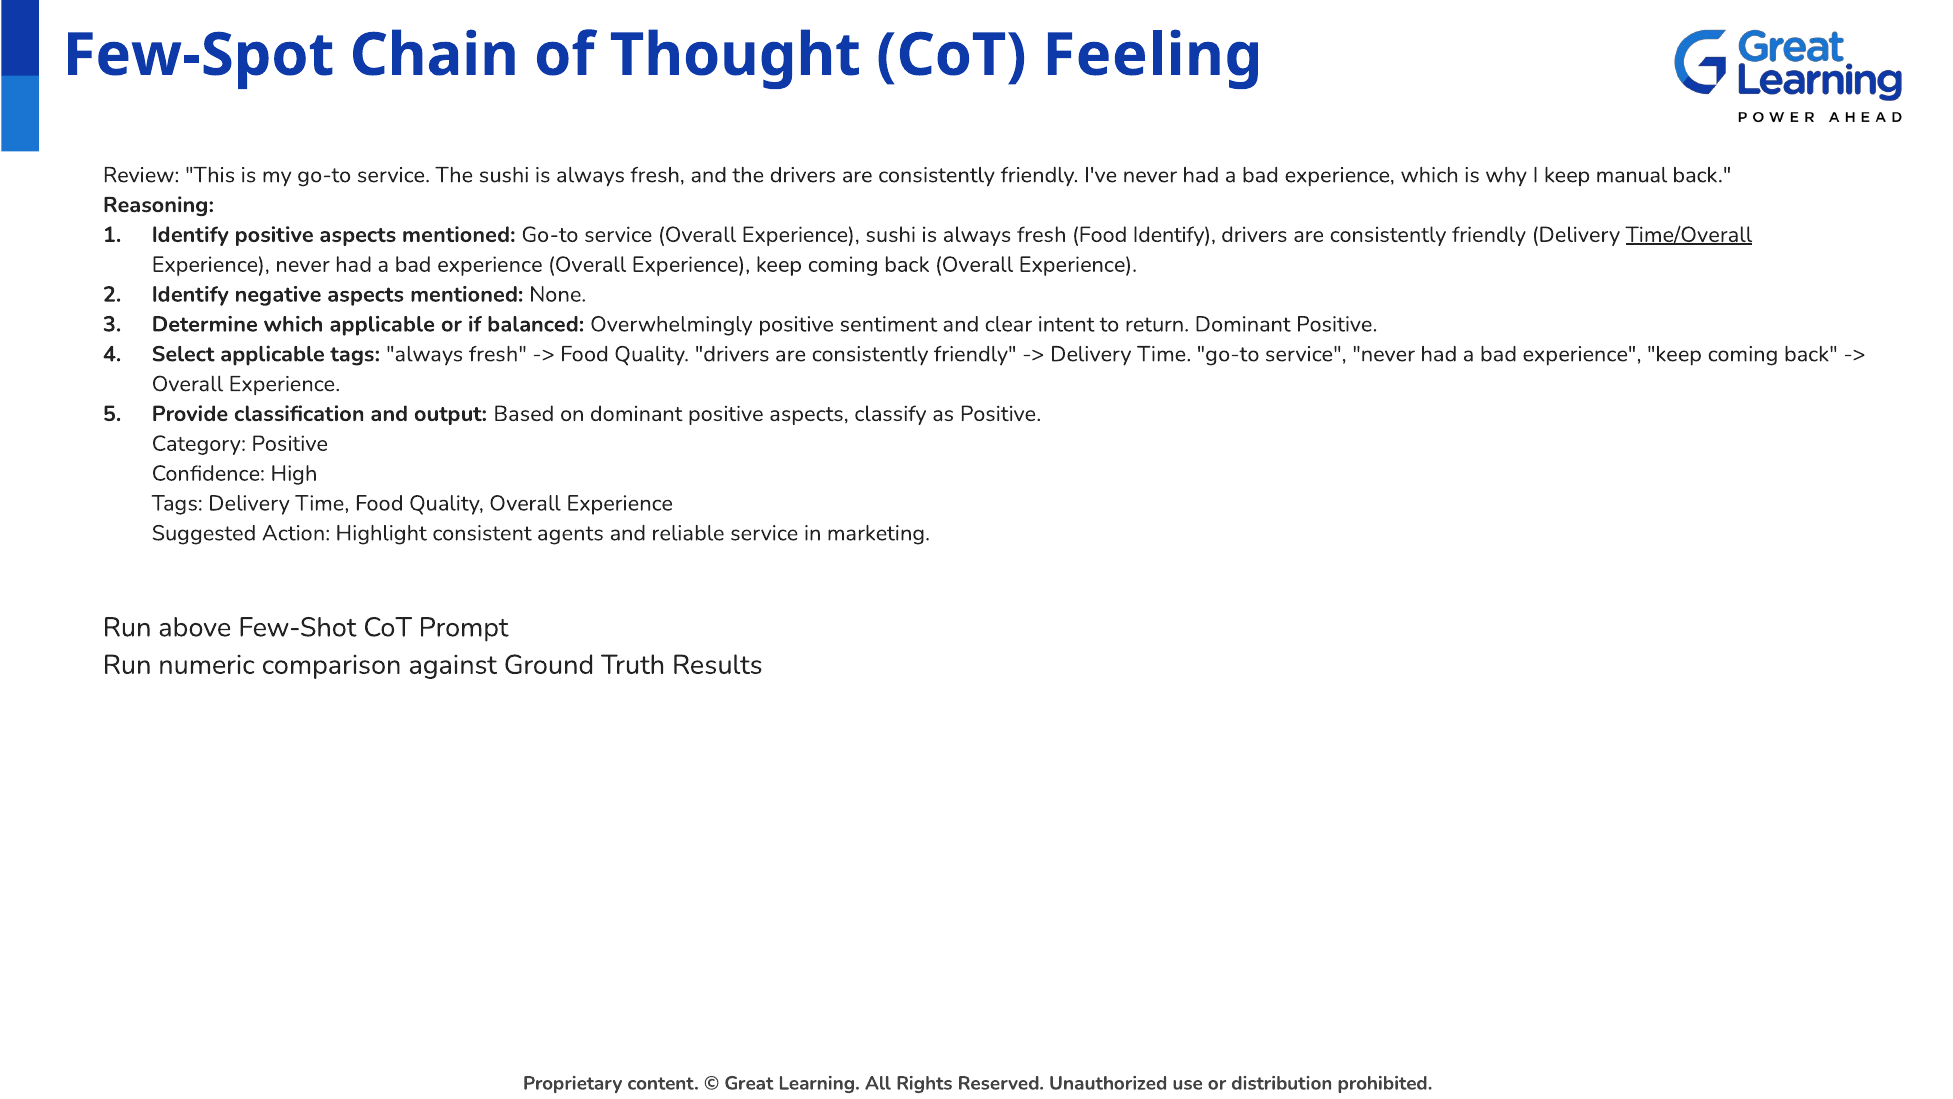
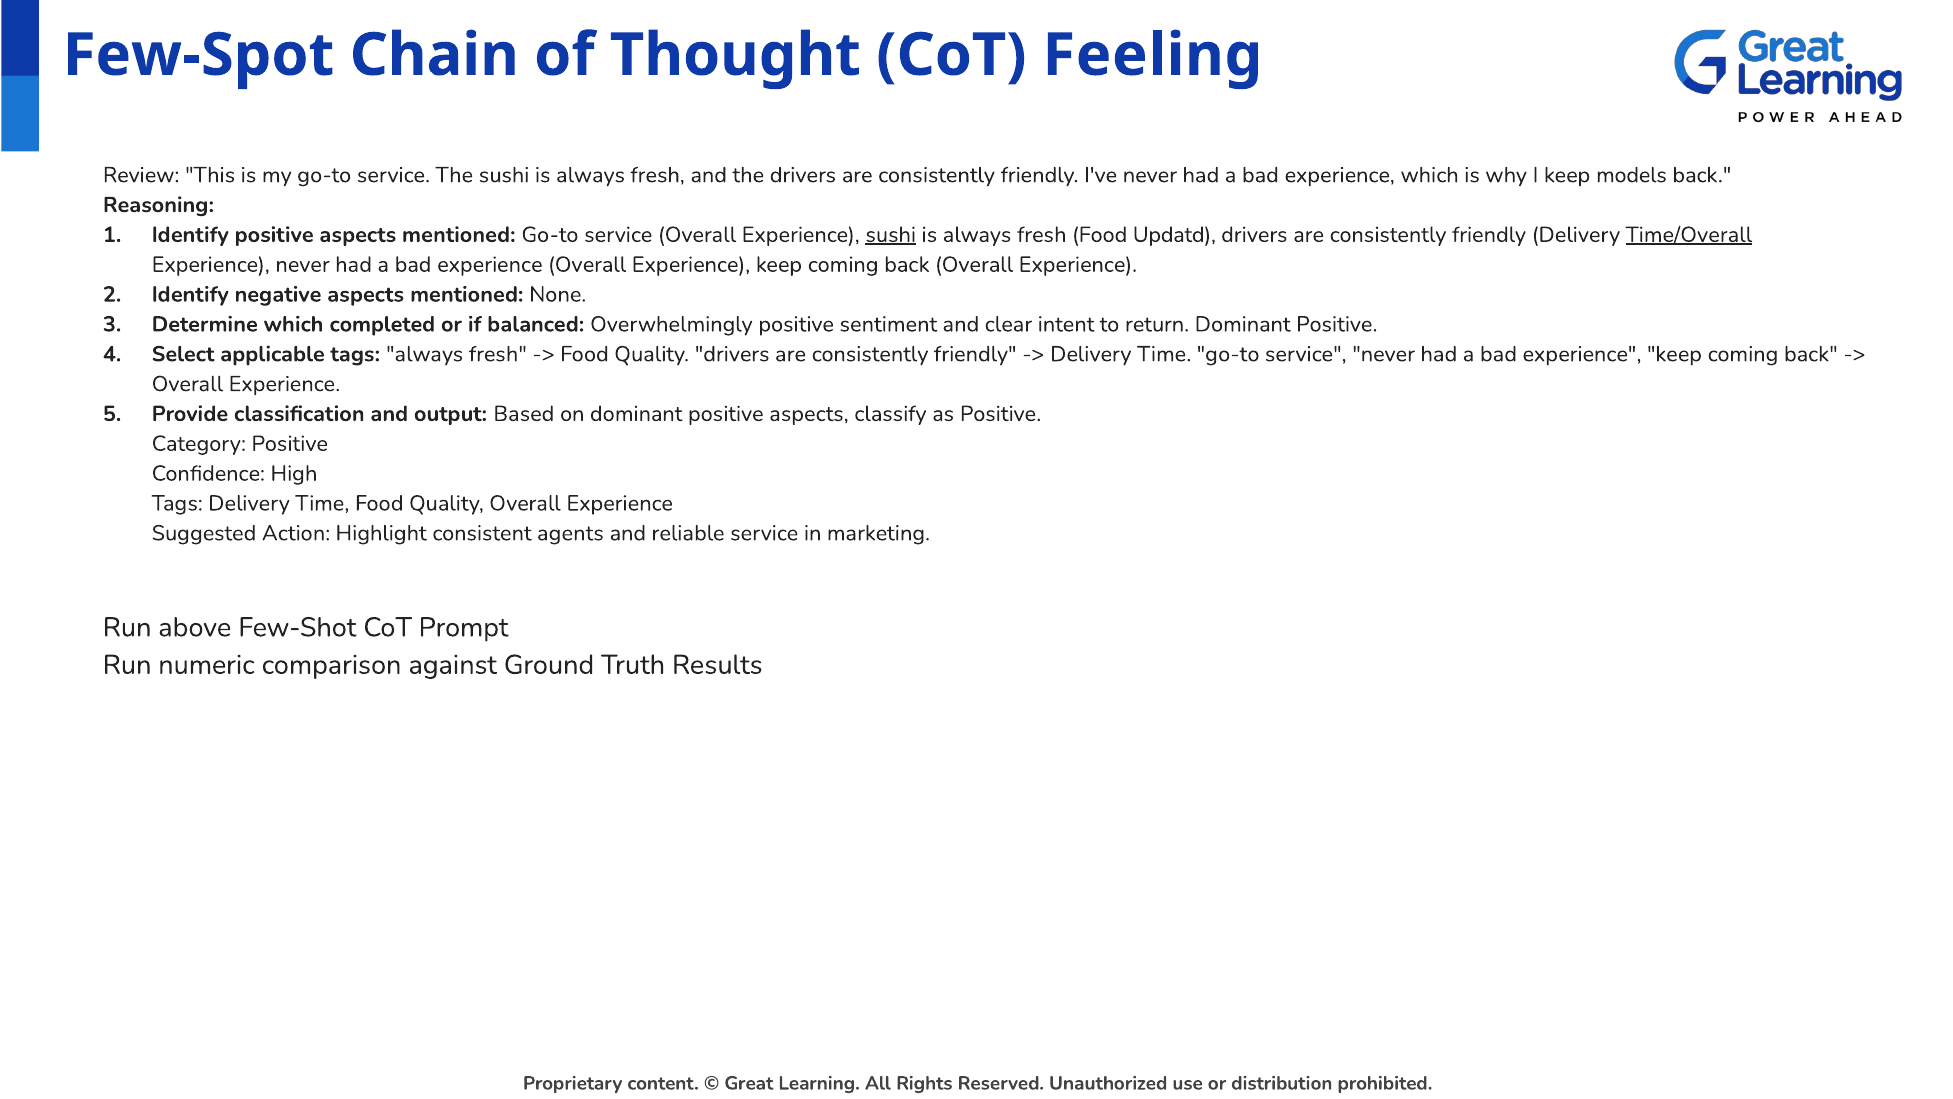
manual: manual -> models (1631, 175)
sushi underline: none -> present (891, 235)
Food Identify: Identify -> Updatd (1174, 235)
which applicable: applicable -> completed (382, 324)
